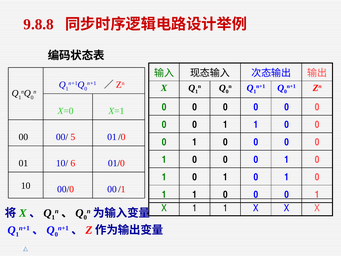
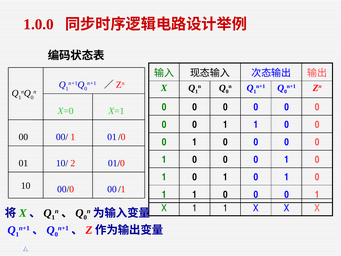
9.8.8: 9.8.8 -> 1.0.0 (39, 24)
00/ 5: 5 -> 1 (73, 137)
6: 6 -> 2 (73, 163)
